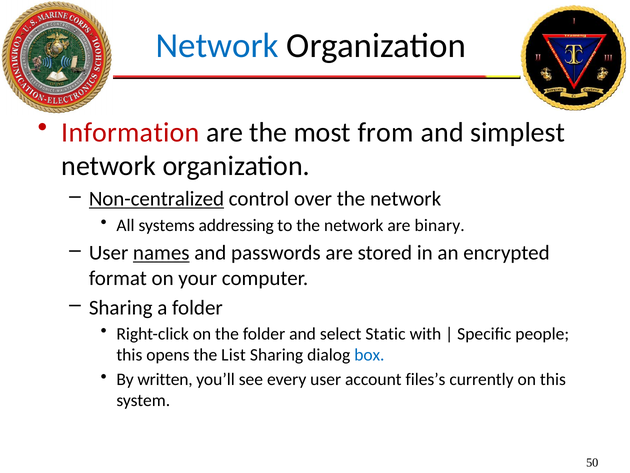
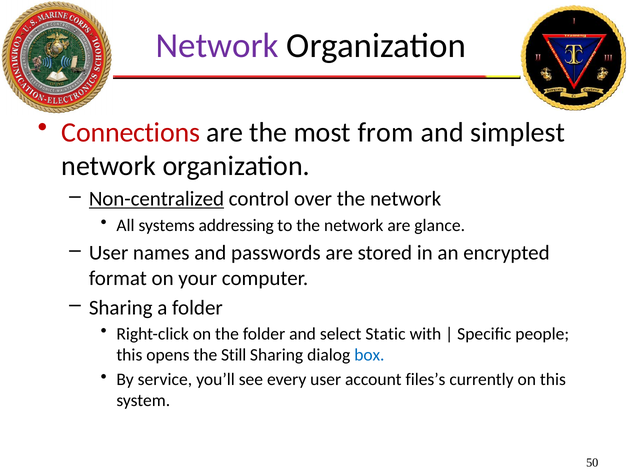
Network colour: blue -> purple (217, 45)
Information: Information -> Connections (131, 132)
binary: binary -> glance (440, 225)
names underline: present -> none (161, 253)
List: List -> Still (234, 355)
written: written -> service (165, 379)
